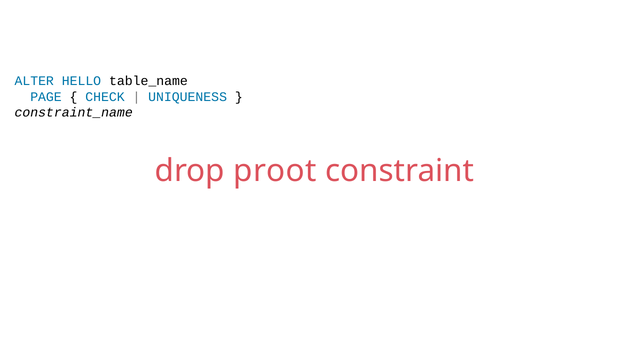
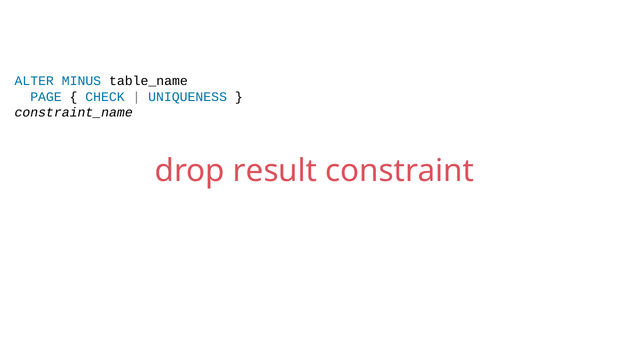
HELLO: HELLO -> MINUS (81, 81)
proot: proot -> result (275, 171)
